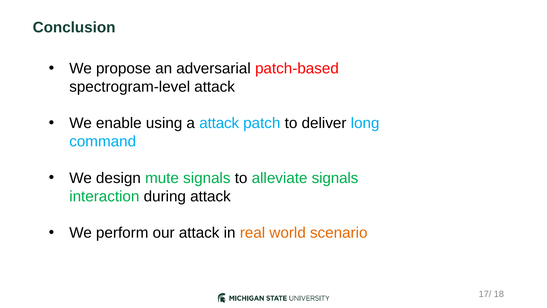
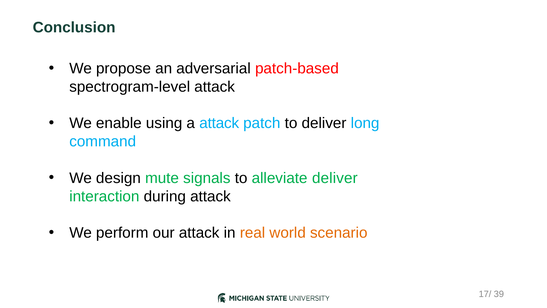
alleviate signals: signals -> deliver (335, 178)
18: 18 -> 39 (499, 294)
